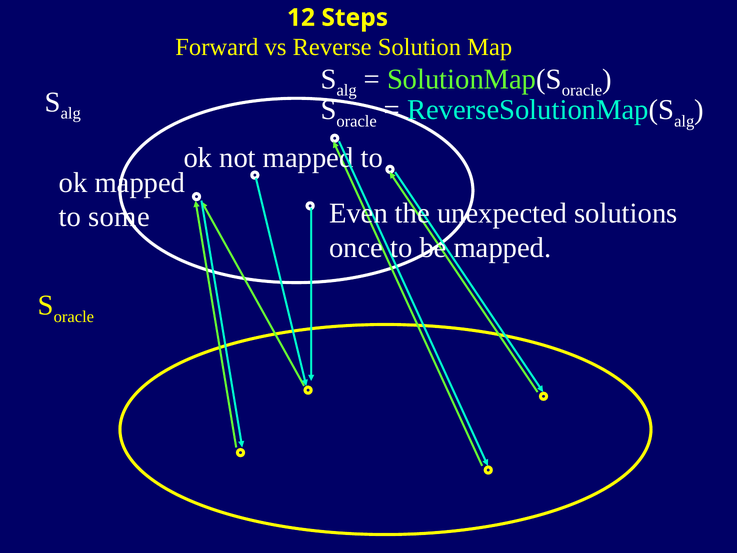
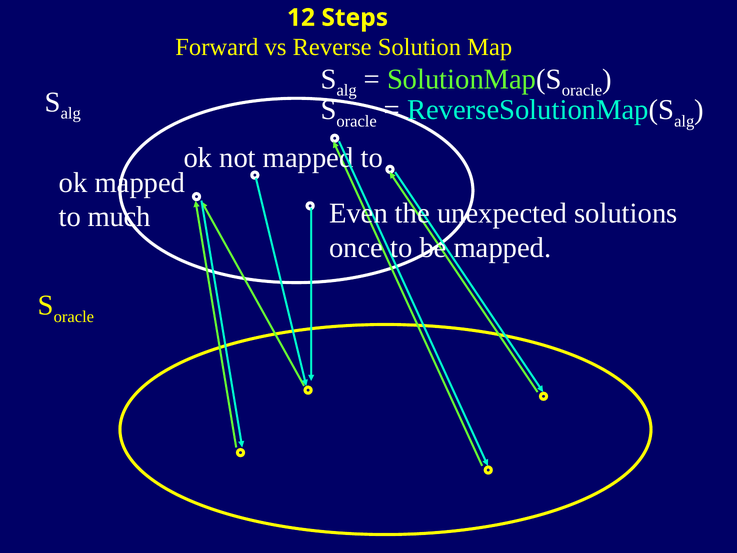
some: some -> much (119, 217)
